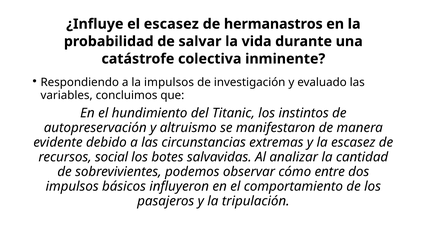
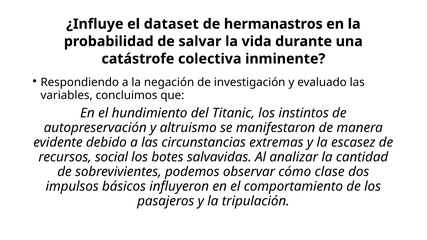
el escasez: escasez -> dataset (171, 24)
la impulsos: impulsos -> negación (169, 83)
entre: entre -> clase (330, 172)
